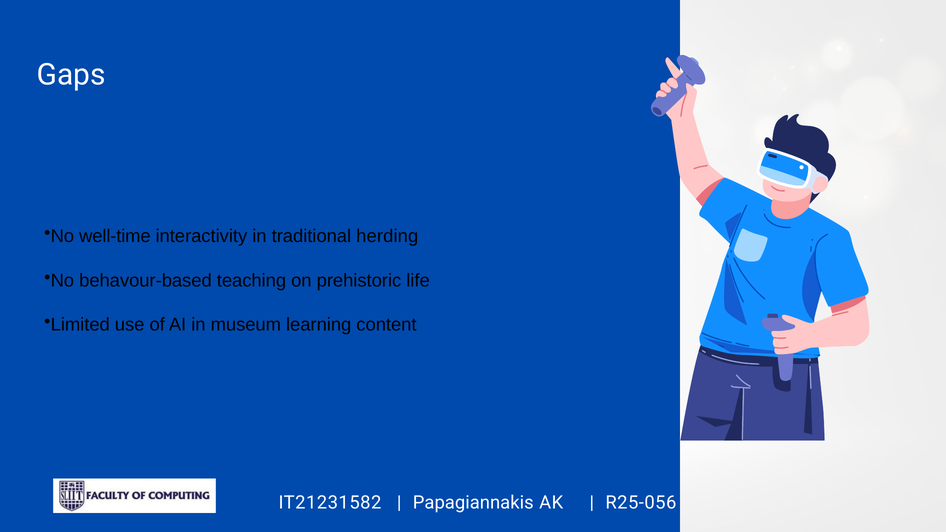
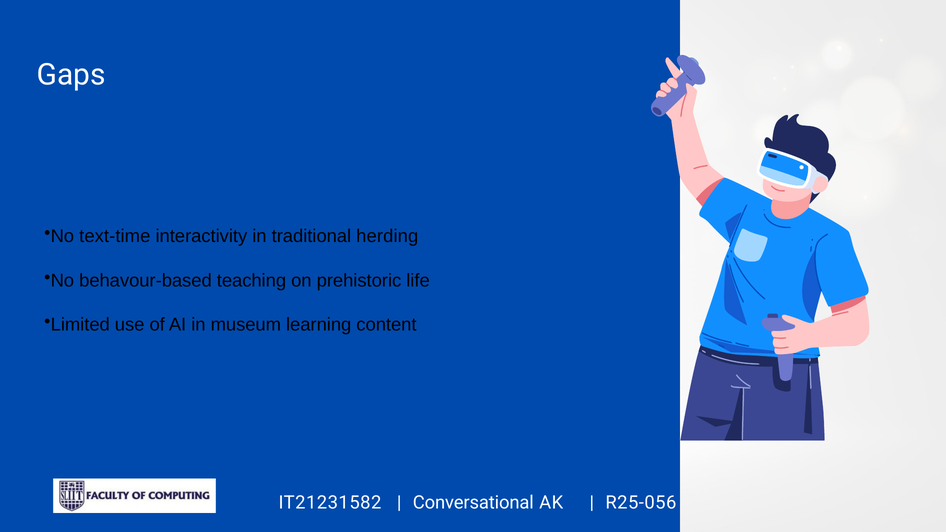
well-time: well-time -> text-time (115, 236)
Papagiannakis: Papagiannakis -> Conversational (473, 503)
